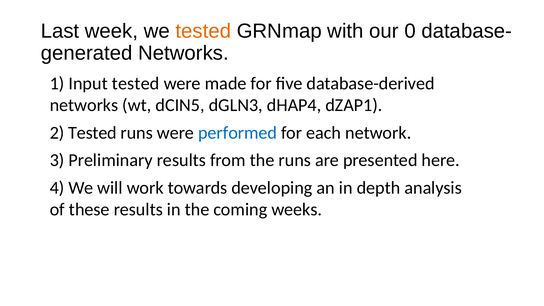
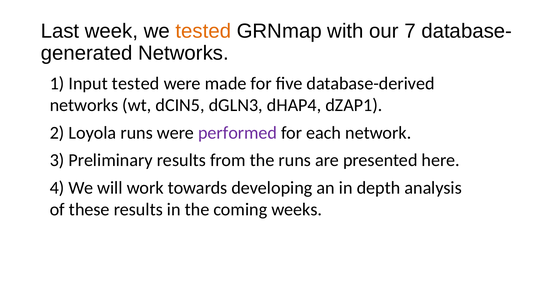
0: 0 -> 7 (410, 31)
2 Tested: Tested -> Loyola (92, 133)
performed colour: blue -> purple (238, 133)
